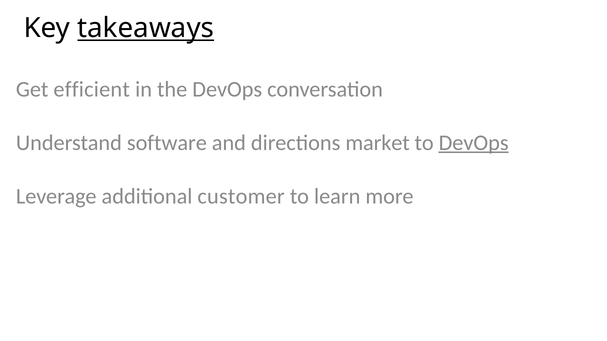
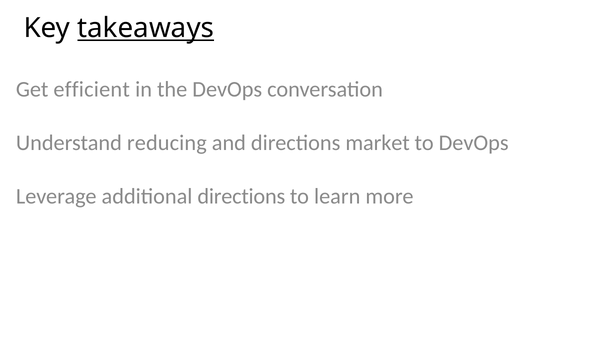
software: software -> reducing (167, 143)
DevOps underline: present -> none (474, 143)
additional customer: customer -> directions (241, 196)
